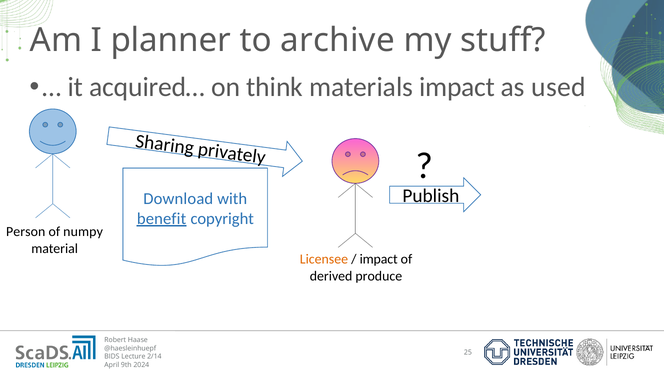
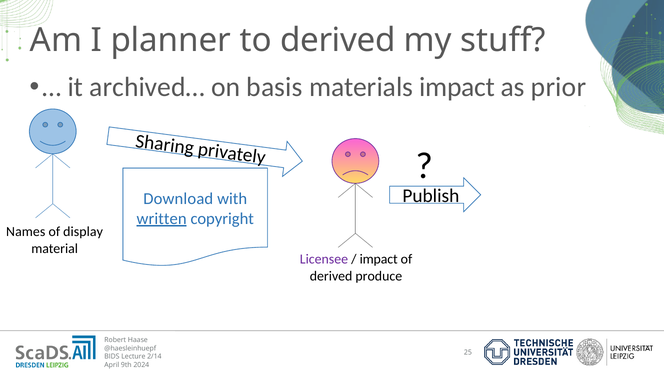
to archive: archive -> derived (338, 40)
acquired…: acquired… -> archived… (147, 87)
think: think -> basis (275, 87)
used: used -> prior (559, 87)
benefit: benefit -> written (162, 218)
Person: Person -> Names (26, 232)
numpy: numpy -> display (83, 232)
Licensee colour: orange -> purple (324, 259)
